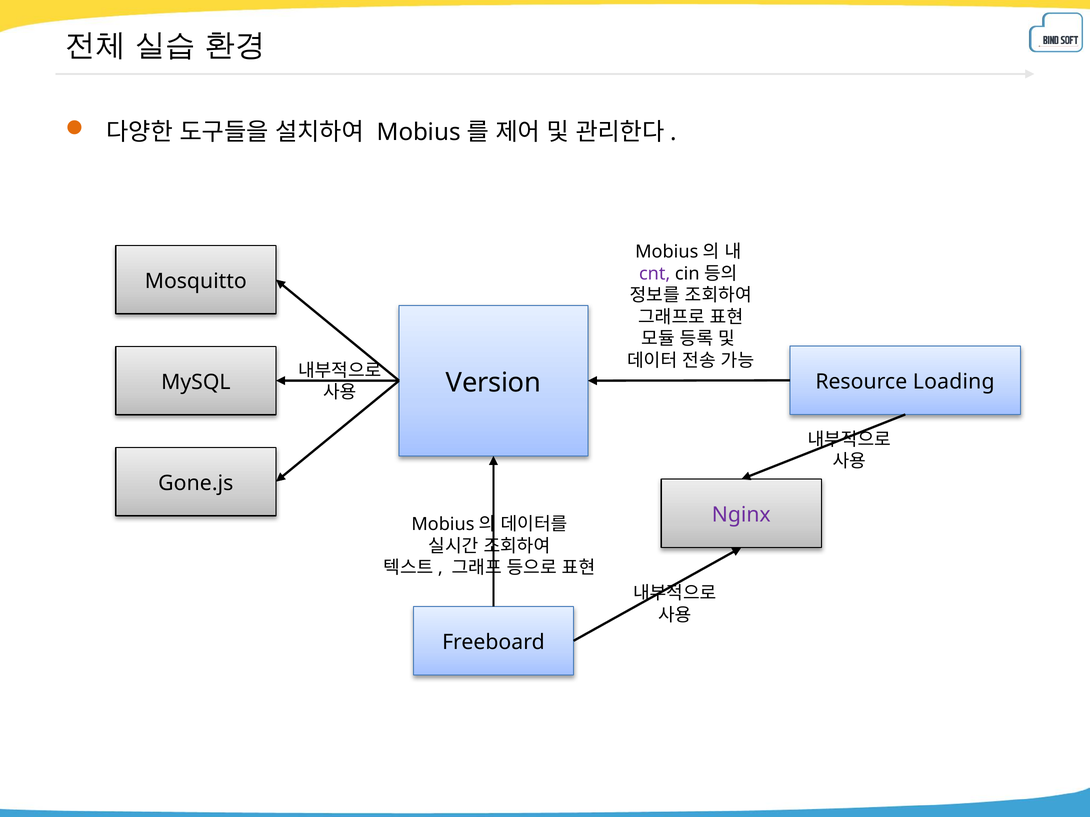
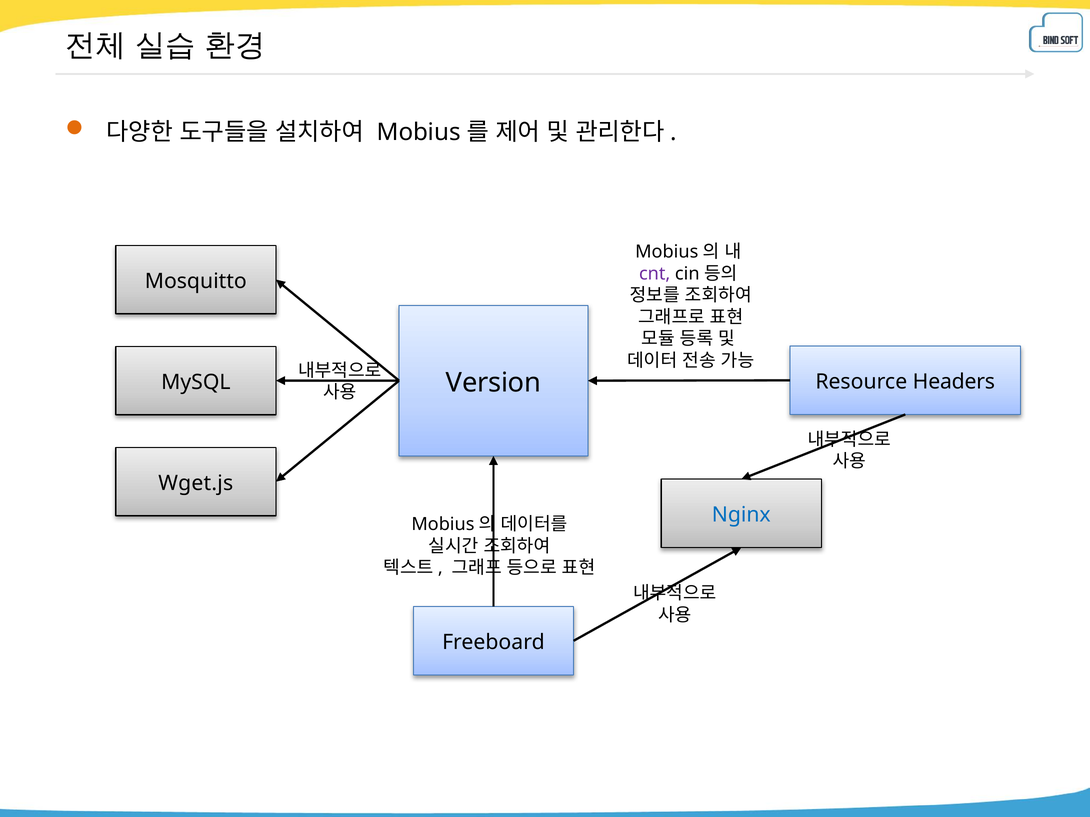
Loading: Loading -> Headers (954, 382)
Gone.js: Gone.js -> Wget.js (196, 483)
Nginx colour: purple -> blue (741, 515)
